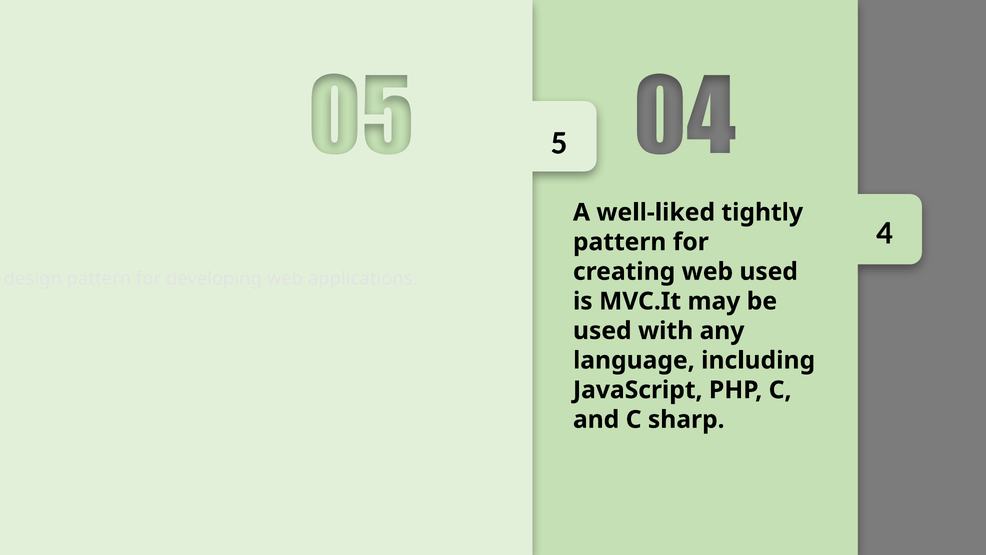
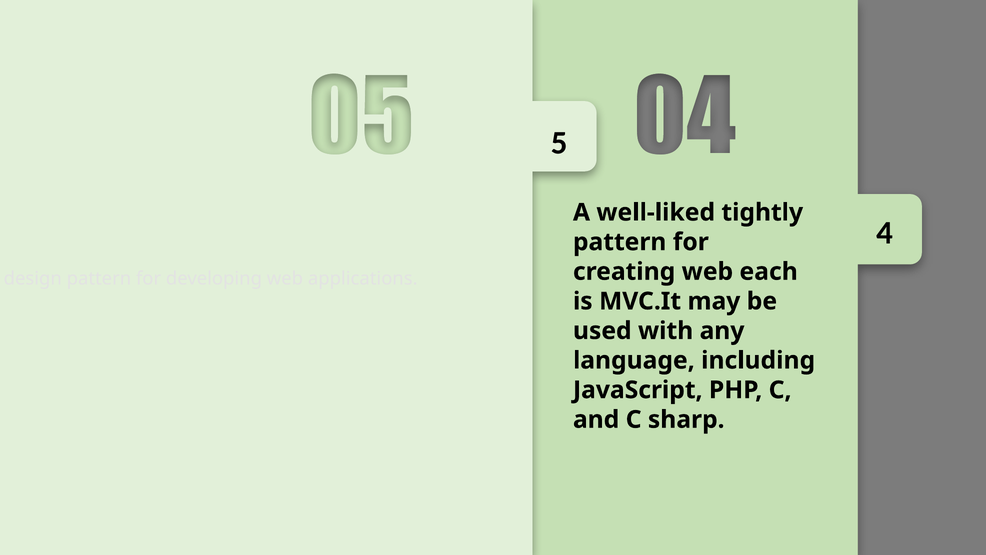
web used: used -> each (769, 271)
